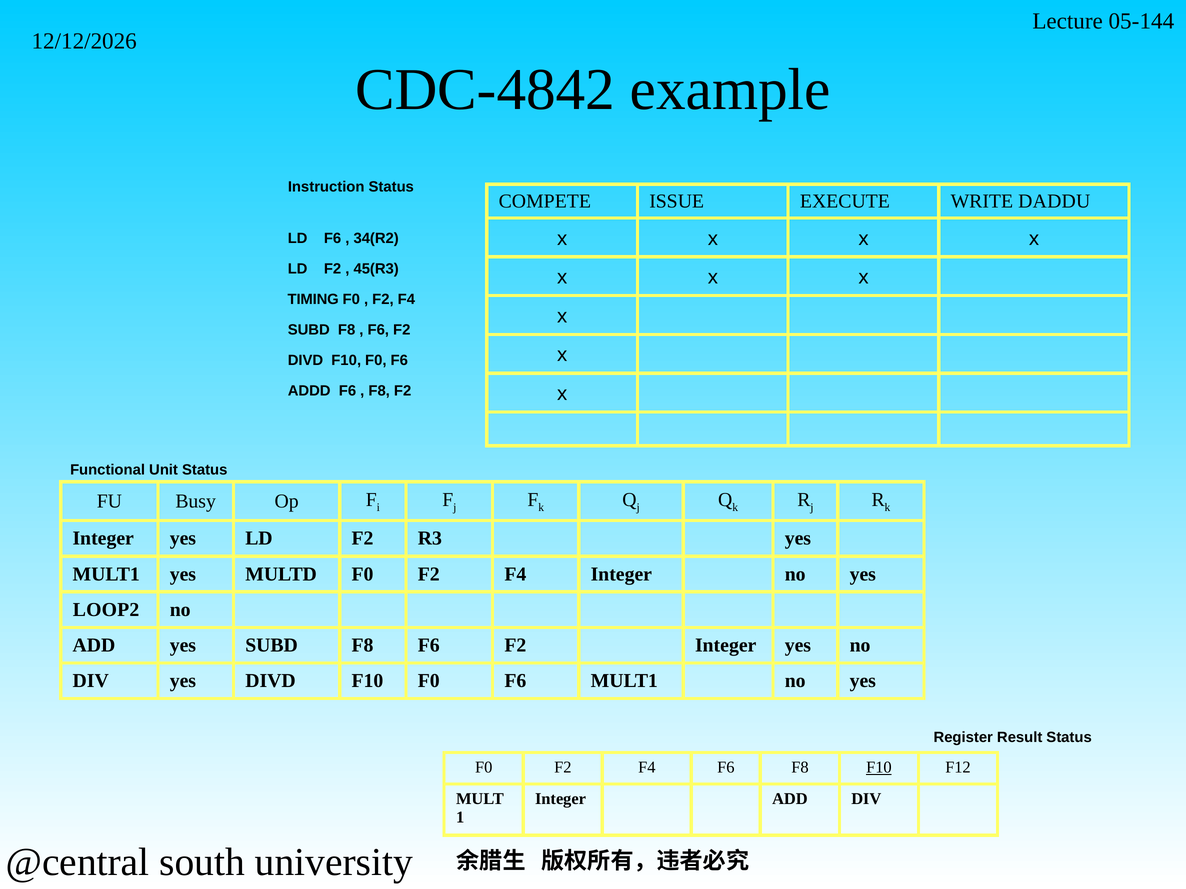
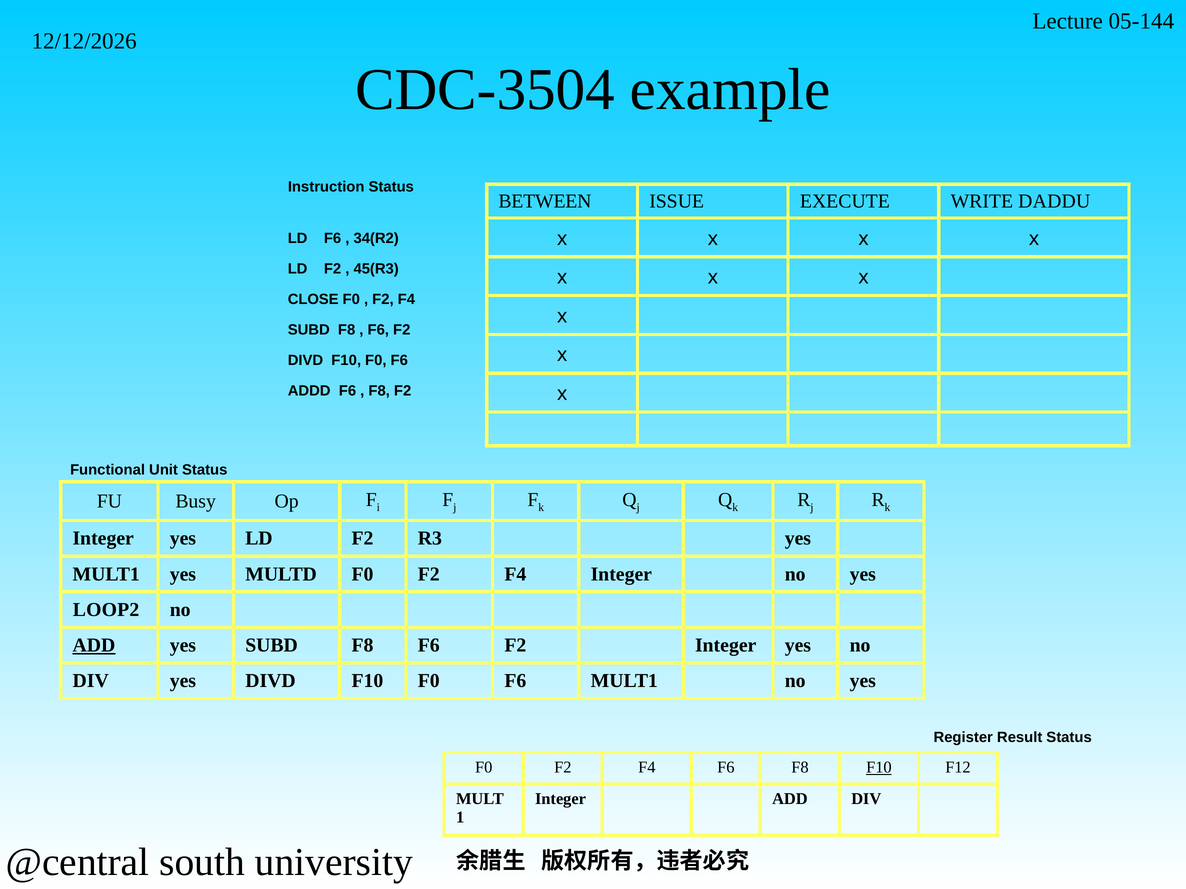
CDC-4842: CDC-4842 -> CDC-3504 (485, 90)
COMPETE: COMPETE -> BETWEEN (545, 201)
TIMING: TIMING -> CLOSE (313, 299)
ADD underline: none -> present (94, 646)
